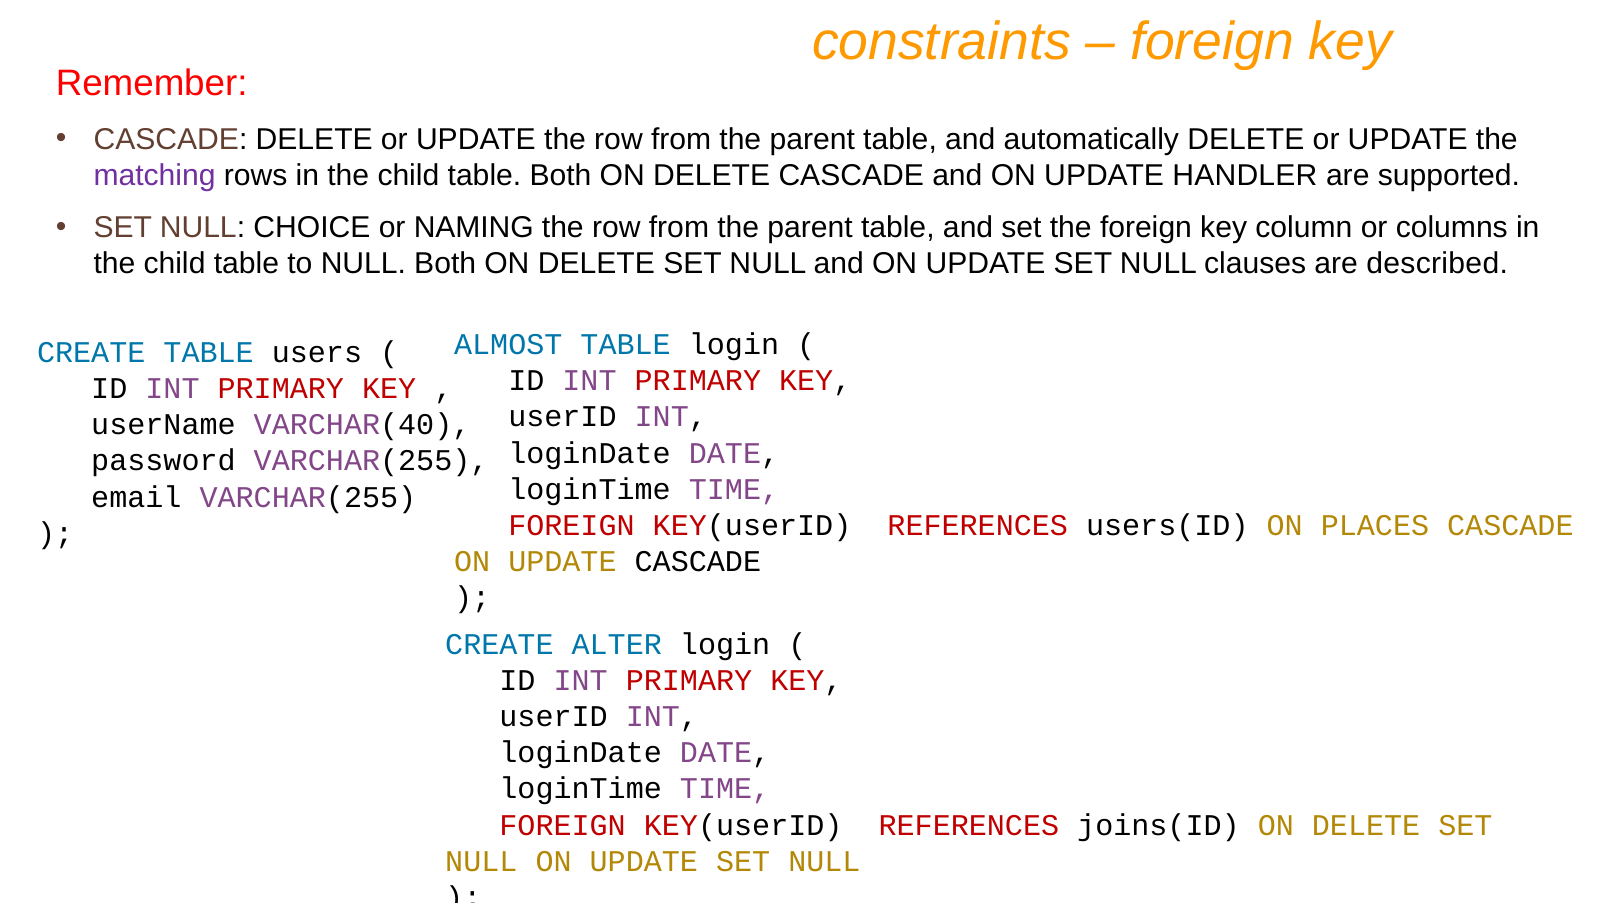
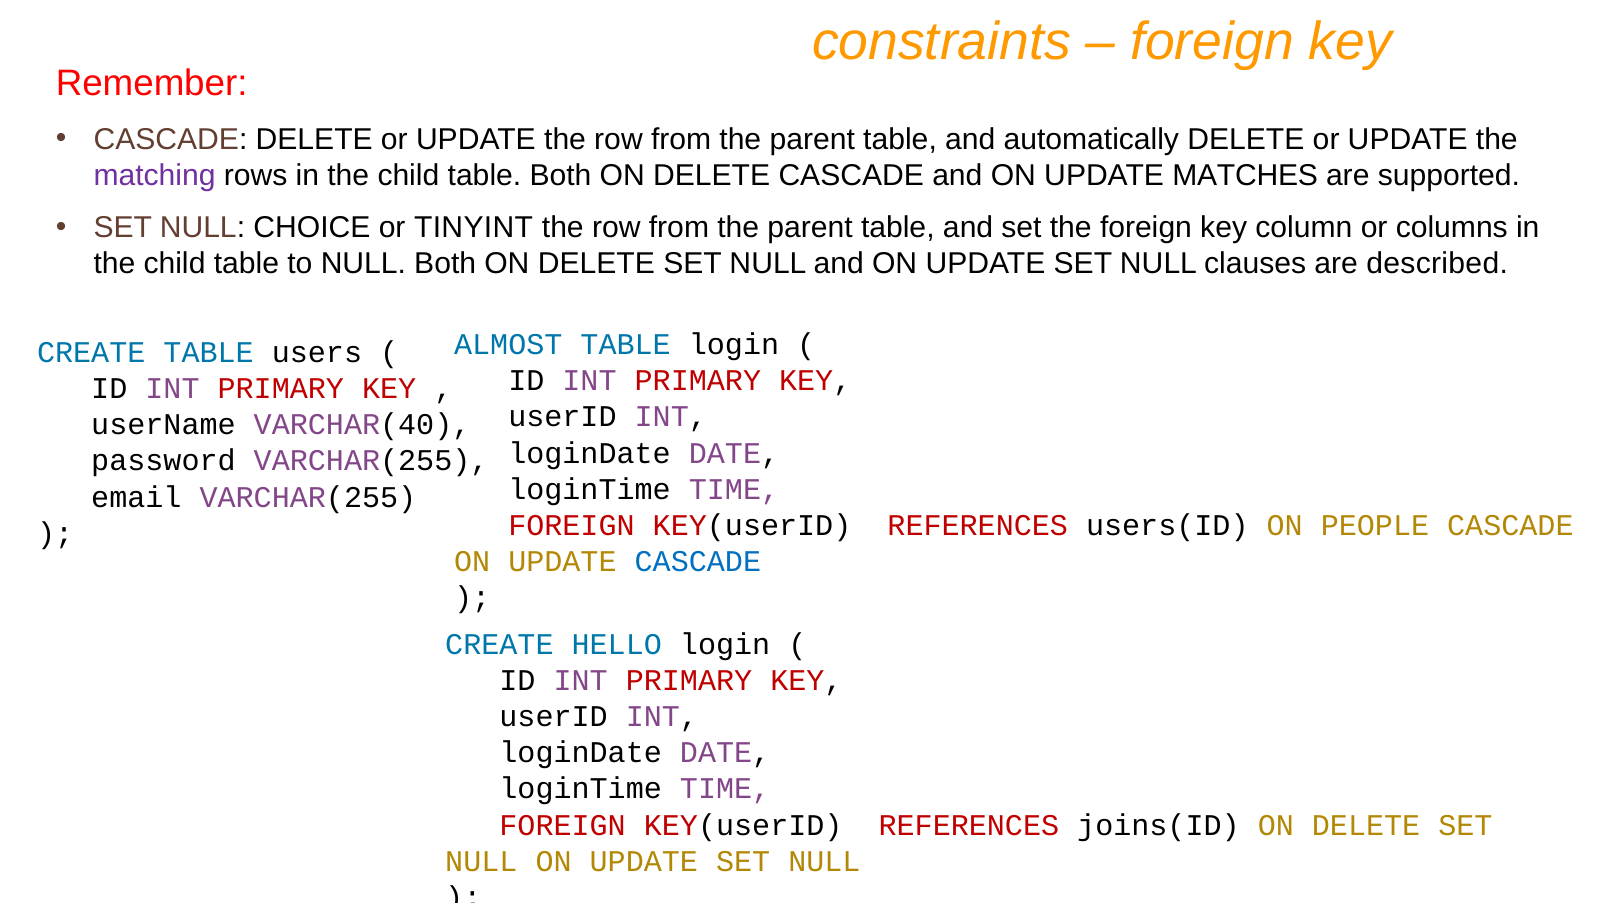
HANDLER: HANDLER -> MATCHES (1245, 176)
NAMING: NAMING -> TINYINT (474, 228)
PLACES: PLACES -> PEOPLE (1375, 525)
CASCADE colour: black -> blue (698, 561)
ALTER: ALTER -> HELLO (617, 644)
